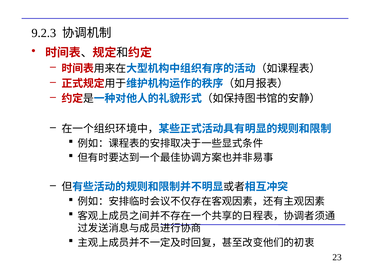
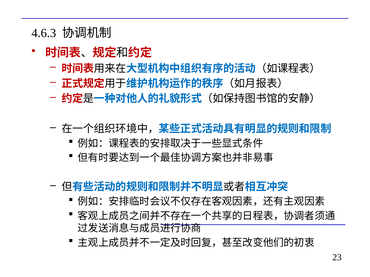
9.2.3: 9.2.3 -> 4.6.3 (44, 33)
